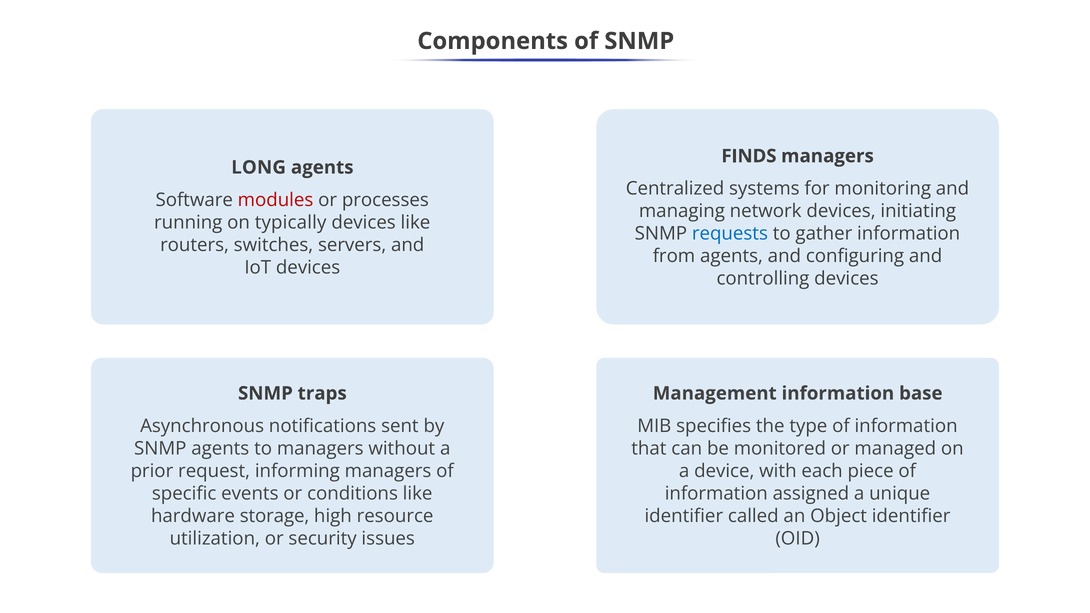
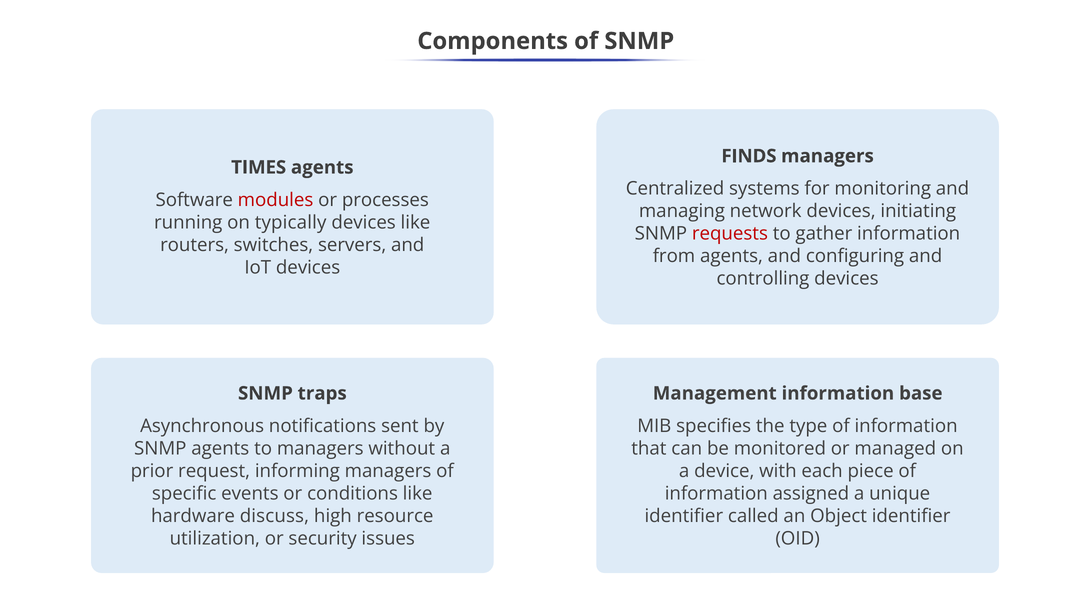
LONG: LONG -> TIMES (259, 167)
requests colour: blue -> red (730, 234)
storage: storage -> discuss (274, 516)
